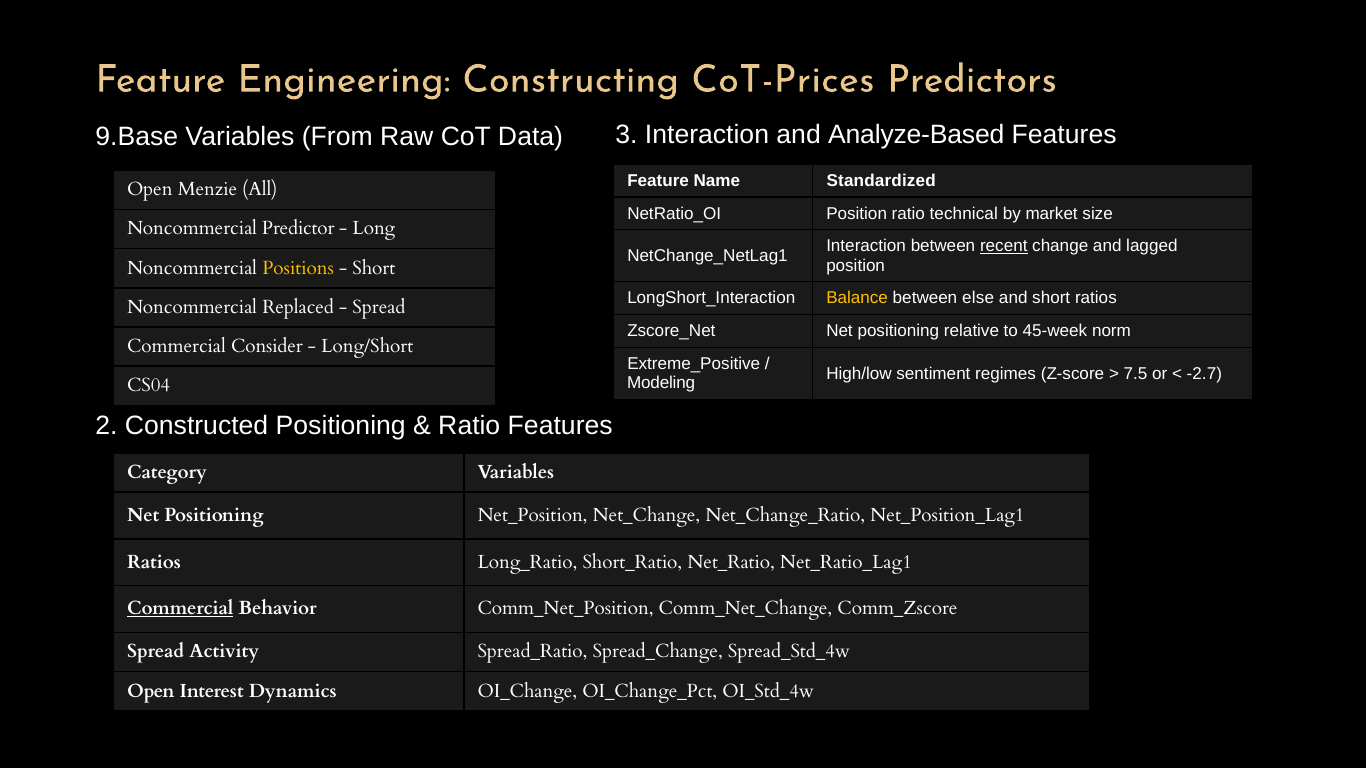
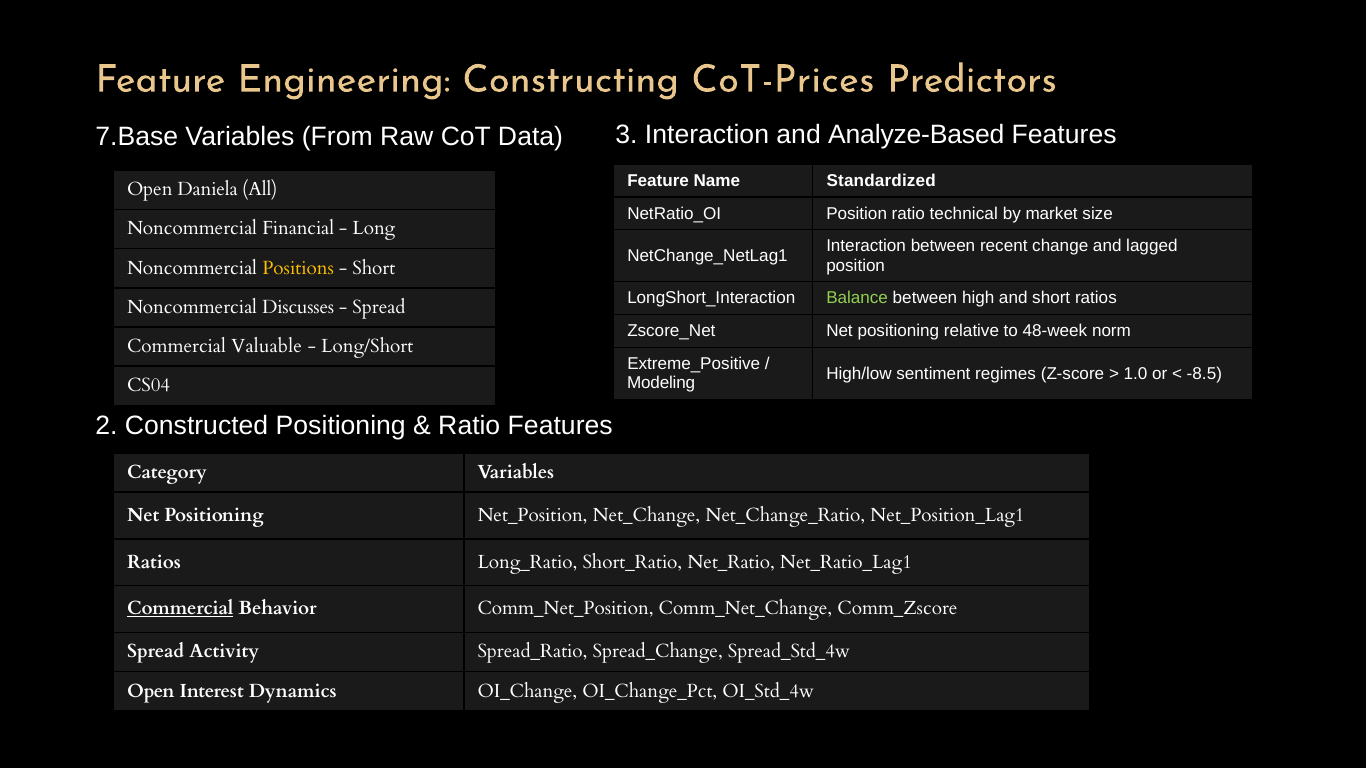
9.Base: 9.Base -> 7.Base (137, 137)
Menzie: Menzie -> Daniela (208, 190)
Predictor: Predictor -> Financial (298, 229)
recent underline: present -> none (1004, 246)
Balance colour: yellow -> light green (857, 298)
else: else -> high (978, 298)
Replaced: Replaced -> Discusses (298, 307)
45-week: 45-week -> 48-week (1055, 331)
Consider: Consider -> Valuable (267, 346)
7.5: 7.5 -> 1.0 (1136, 374)
-2.7: -2.7 -> -8.5 (1204, 374)
